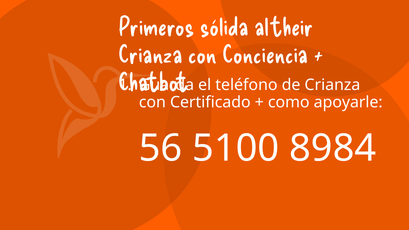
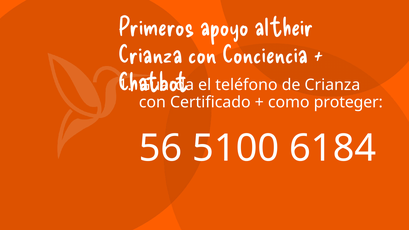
sólida: sólida -> apoyo (224, 27)
apoyarle: apoyarle -> proteger (348, 102)
8984: 8984 -> 6184 (333, 148)
